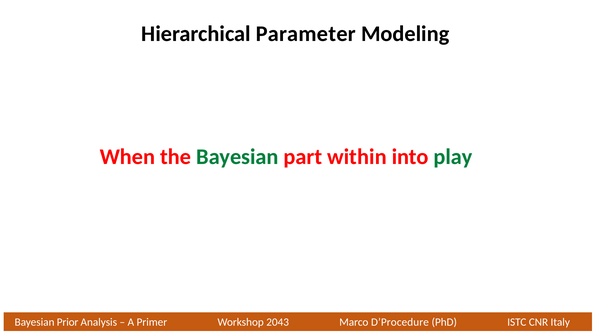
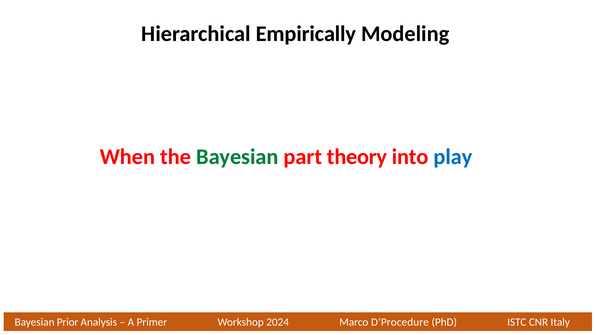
Parameter: Parameter -> Empirically (306, 34)
within: within -> theory (357, 157)
play colour: green -> blue (453, 157)
2043: 2043 -> 2024 (278, 322)
